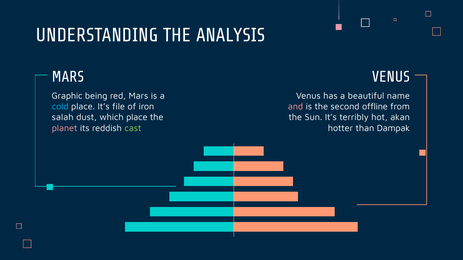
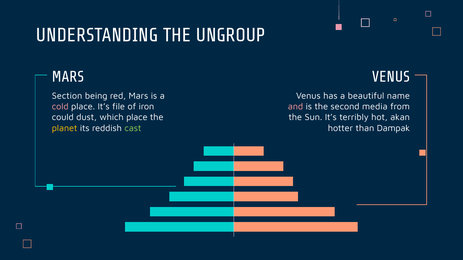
ANALYSIS: ANALYSIS -> UNGROUP (231, 35)
Graphic: Graphic -> Section (67, 96)
cold colour: light blue -> pink (60, 107)
offline: offline -> media (375, 107)
salah: salah -> could (63, 118)
planet colour: pink -> yellow (65, 128)
